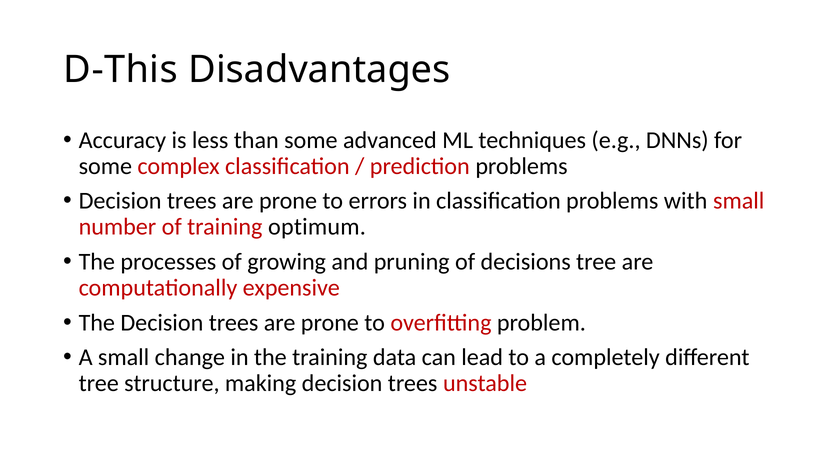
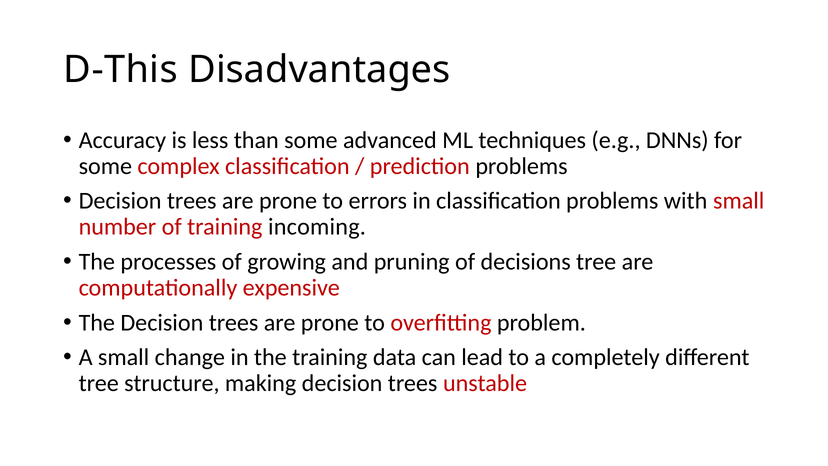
optimum: optimum -> incoming (317, 227)
